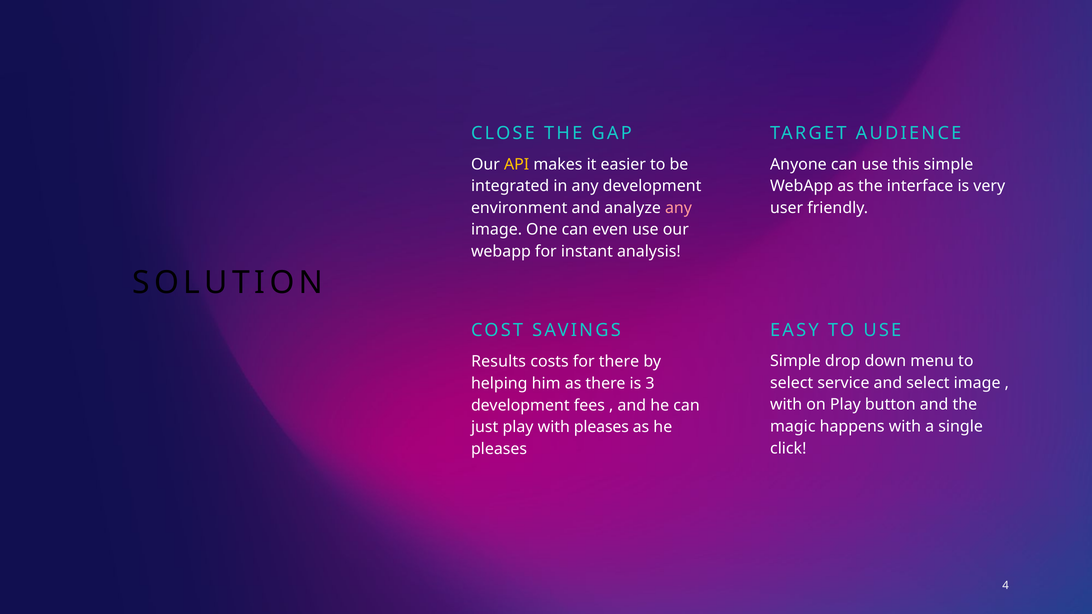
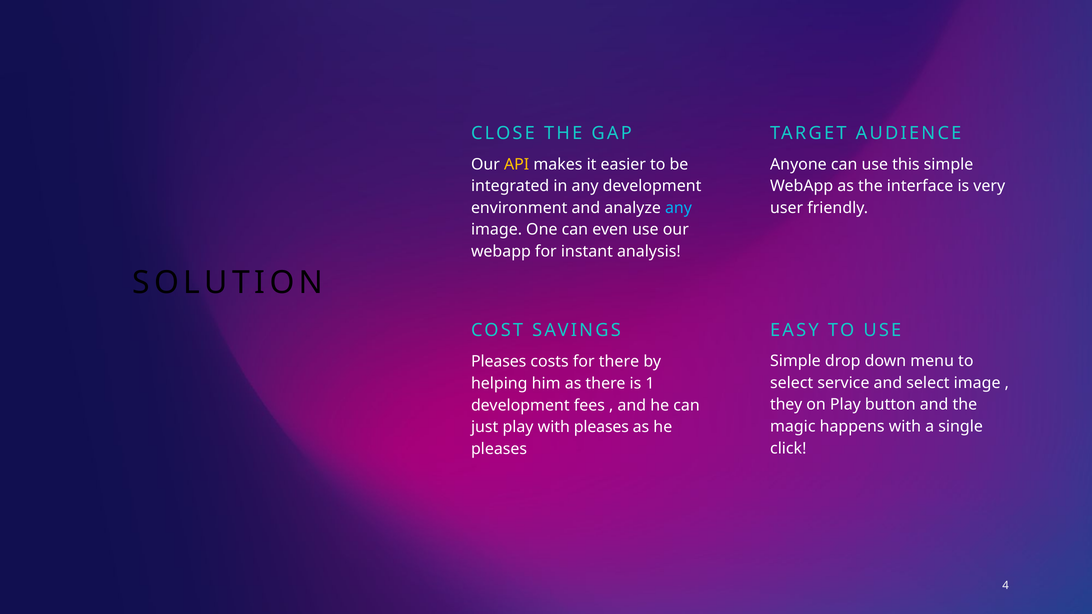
any colour: pink -> light blue (678, 208)
Results: Results -> Pleases (499, 362)
3: 3 -> 1 (650, 384)
with: with -> they (786, 405)
